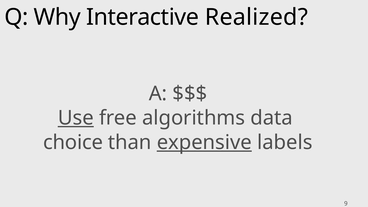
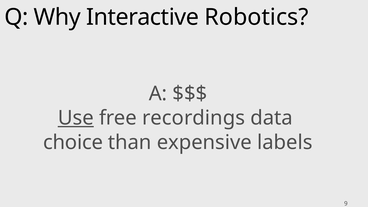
Realized: Realized -> Robotics (256, 17)
algorithms: algorithms -> recordings (194, 118)
expensive underline: present -> none (204, 142)
